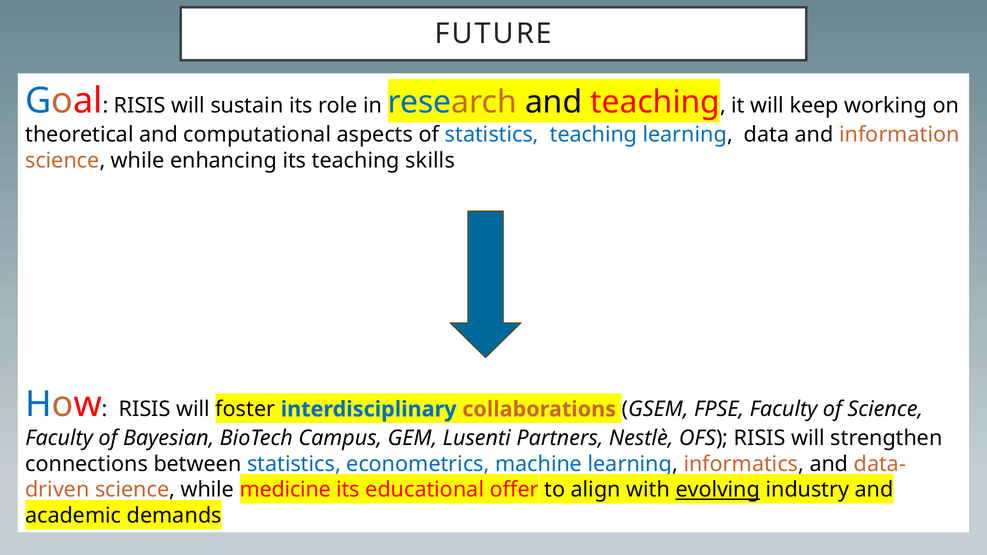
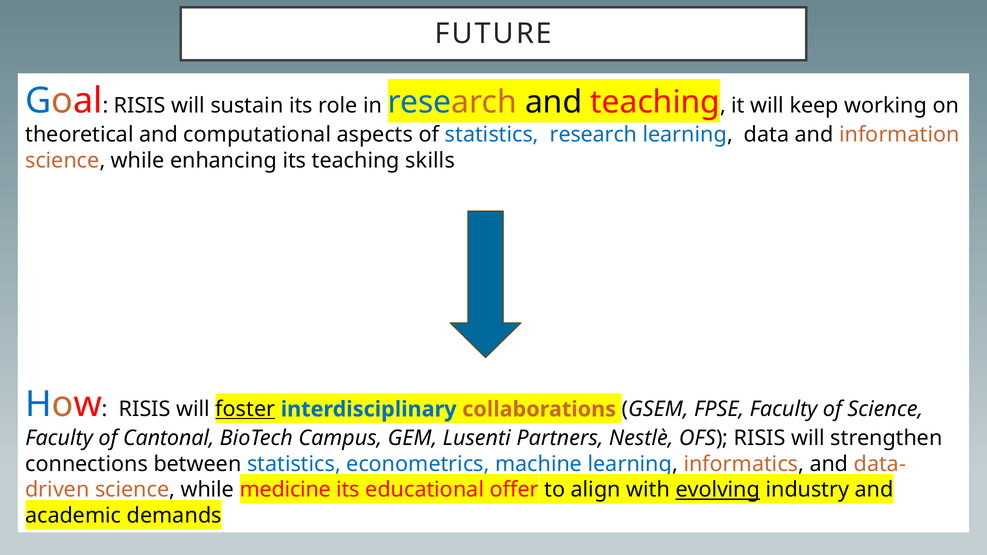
statistics teaching: teaching -> research (594, 135)
foster underline: none -> present (245, 409)
Bayesian: Bayesian -> Cantonal (169, 438)
